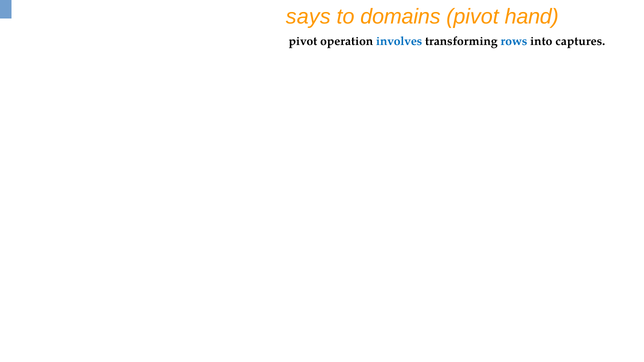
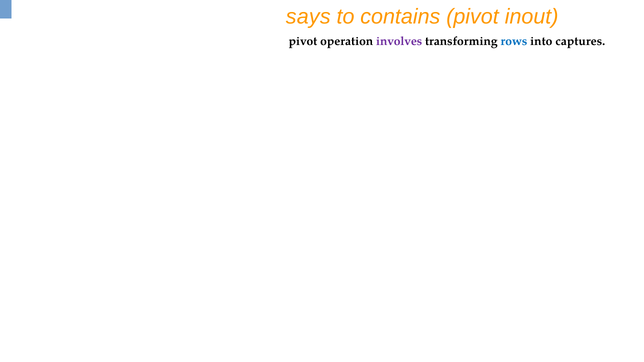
domains: domains -> contains (400, 17)
hand: hand -> inout (532, 17)
involves colour: blue -> purple (399, 41)
